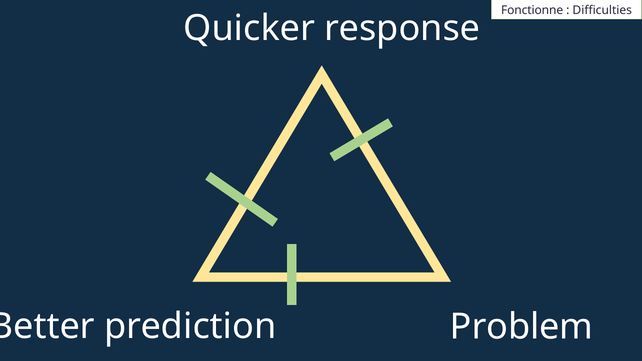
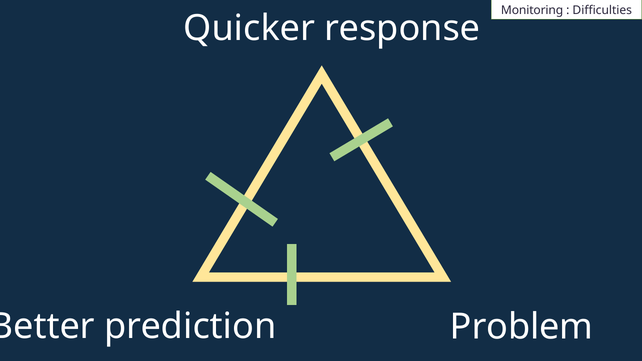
Fonctionne: Fonctionne -> Monitoring (532, 10)
